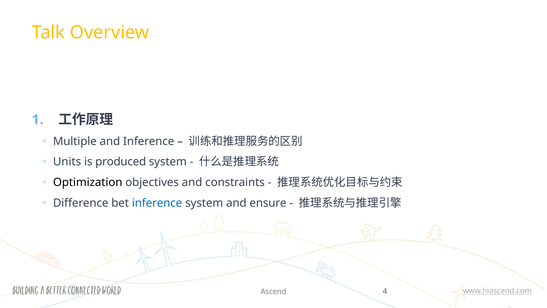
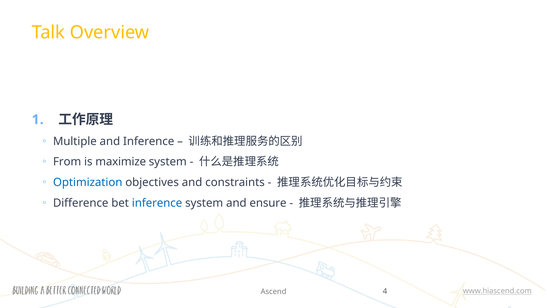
Units: Units -> From (67, 162)
produced: produced -> maximize (121, 162)
Optimization colour: black -> blue (88, 182)
